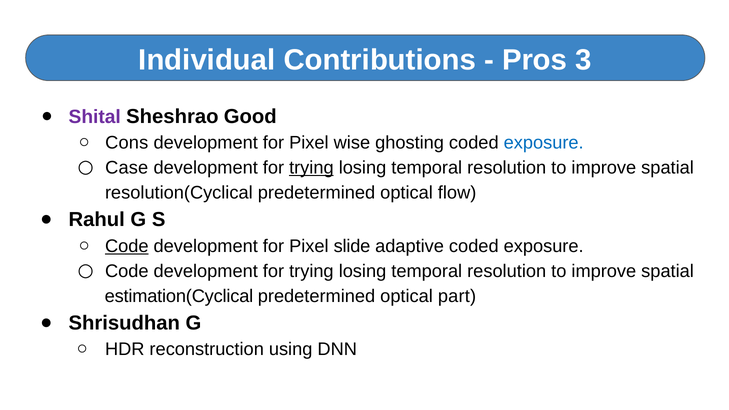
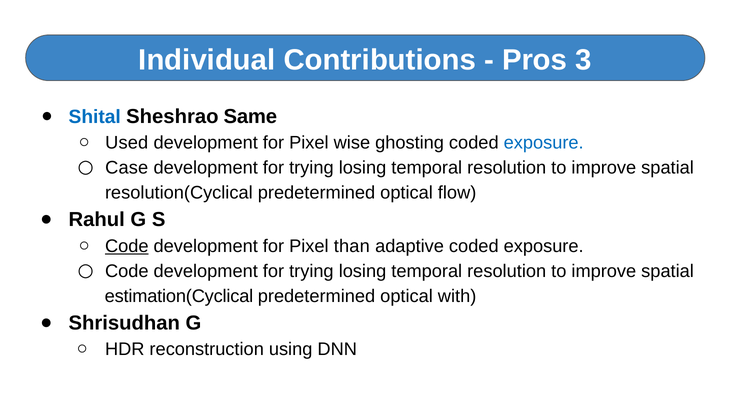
Shital colour: purple -> blue (95, 117)
Good: Good -> Same (250, 116)
Cons: Cons -> Used (127, 143)
trying underline: present -> none (311, 168)
slide: slide -> than (352, 246)
part: part -> with (457, 296)
